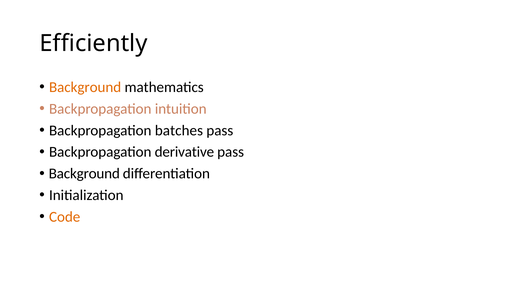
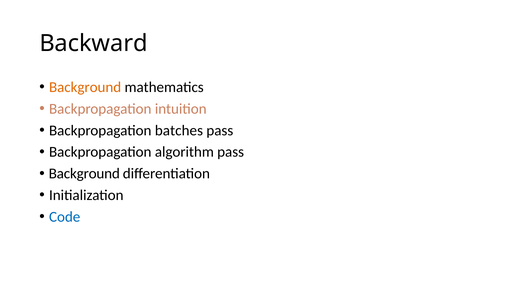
Efficiently: Efficiently -> Backward (93, 43)
derivative: derivative -> algorithm (184, 152)
Code colour: orange -> blue (65, 217)
